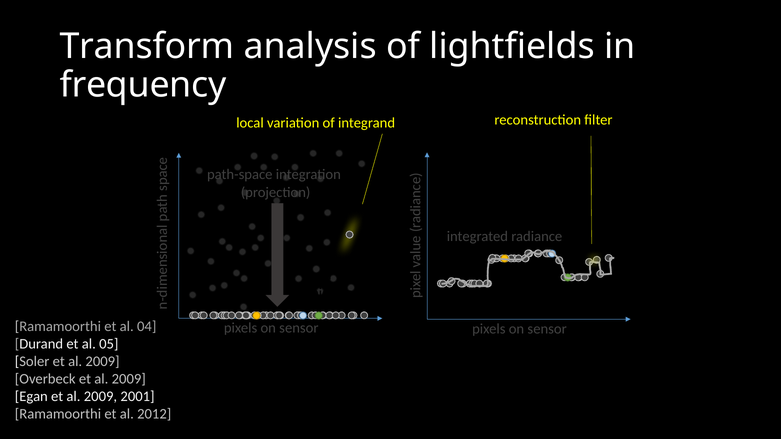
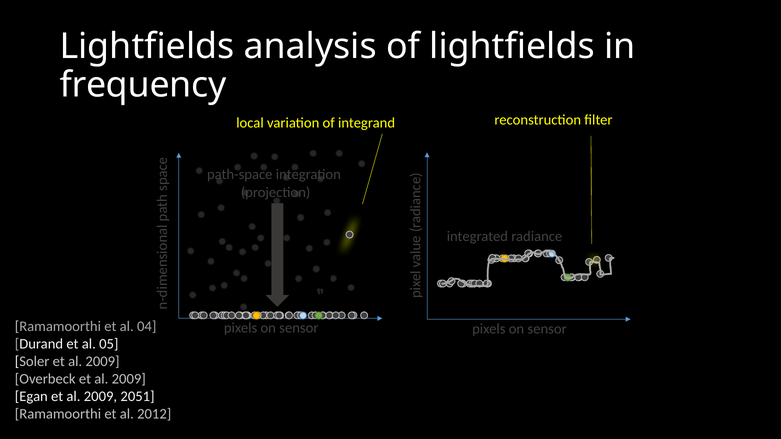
Transform: Transform -> Lightfields (147, 46)
2001: 2001 -> 2051 (138, 397)
